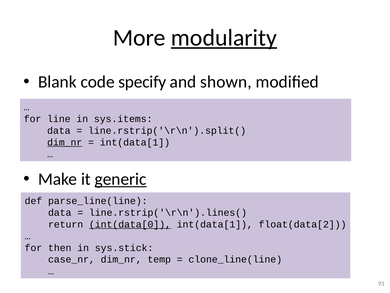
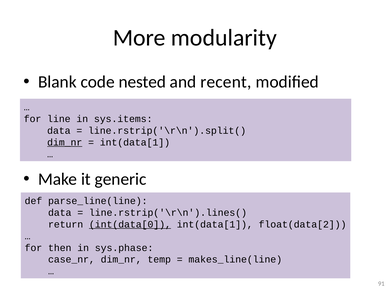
modularity underline: present -> none (224, 38)
specify: specify -> nested (142, 82)
shown: shown -> recent (226, 82)
generic underline: present -> none (121, 179)
sys.stick: sys.stick -> sys.phase (124, 247)
clone_line(line: clone_line(line -> makes_line(line (235, 259)
